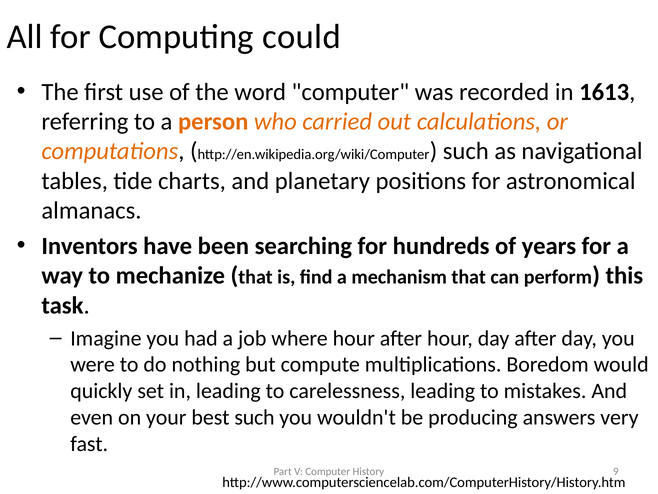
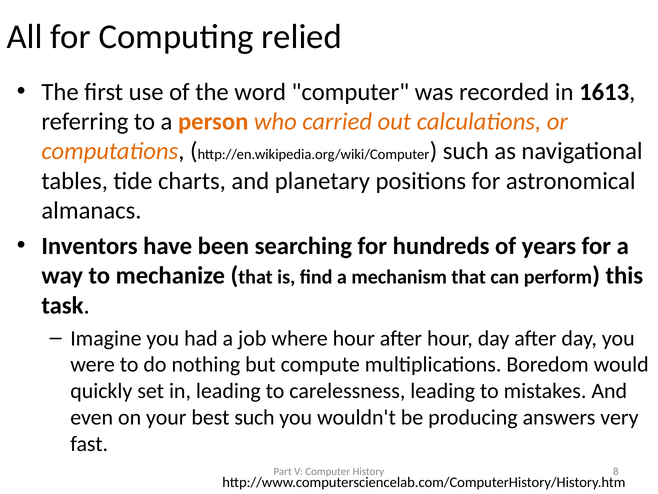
could: could -> relied (302, 37)
9: 9 -> 8 (616, 471)
